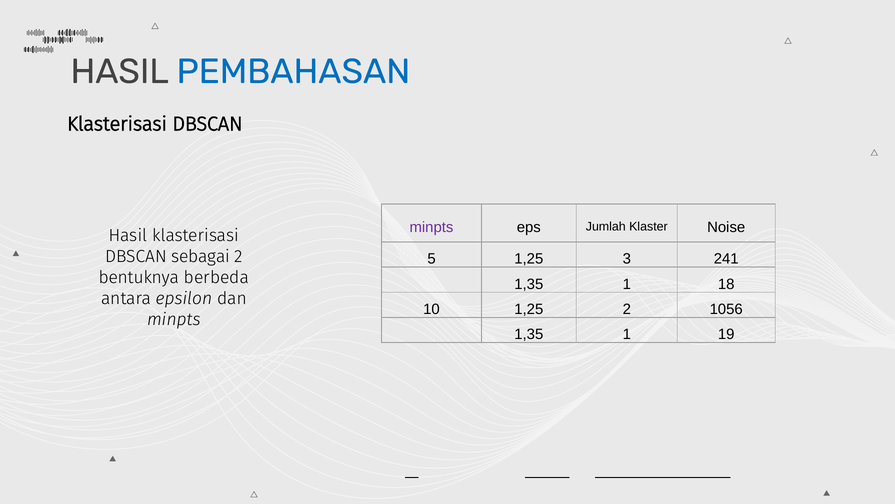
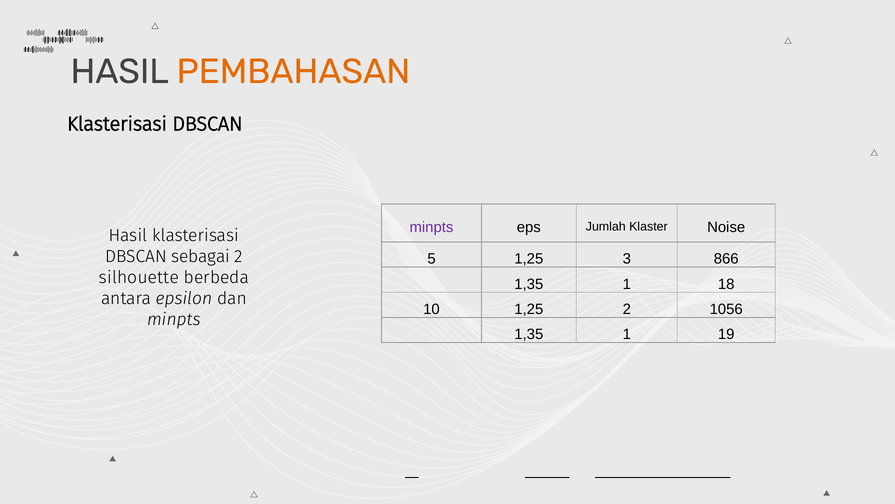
PEMBAHASAN colour: blue -> orange (293, 71)
241: 241 -> 866 (726, 259)
bentuknya: bentuknya -> silhouette (139, 277)
